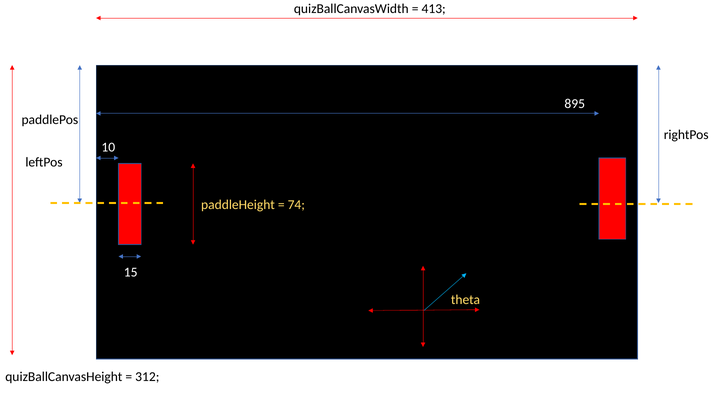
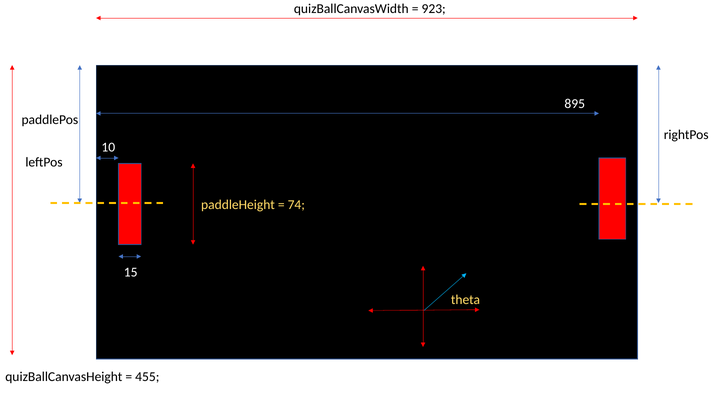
413: 413 -> 923 (434, 9)
312: 312 -> 455 (147, 377)
